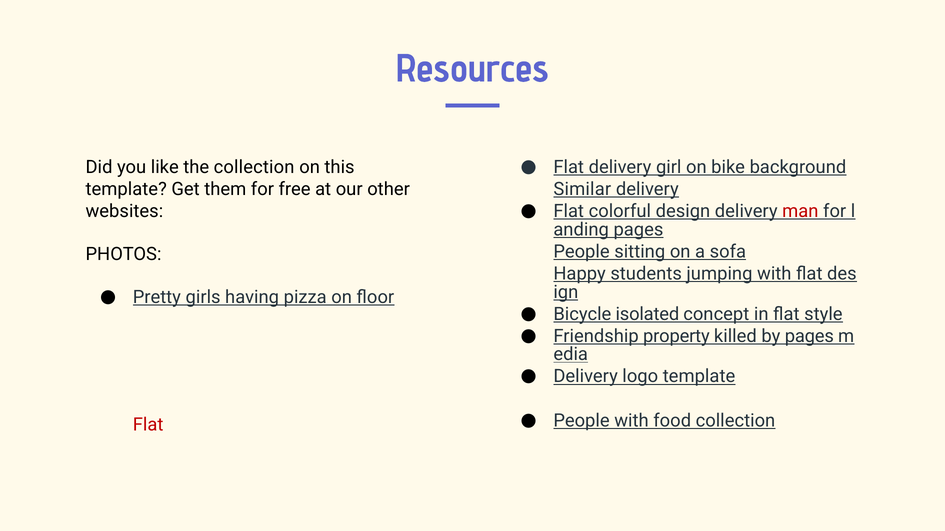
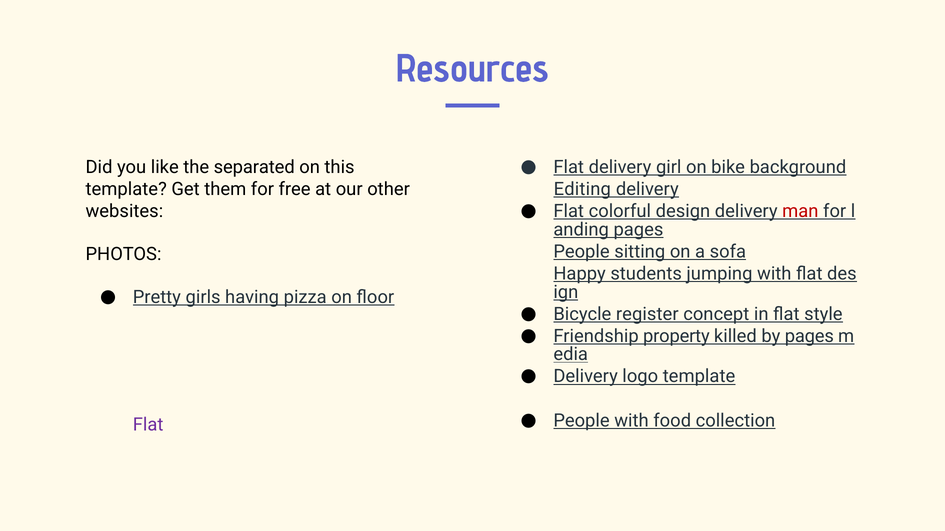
the collection: collection -> separated (254, 167)
Similar: Similar -> Editing (582, 189)
isolated: isolated -> register (647, 314)
Flat colour: red -> purple (148, 425)
